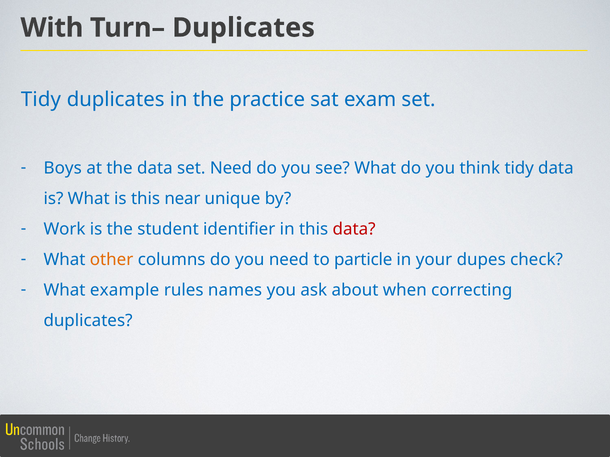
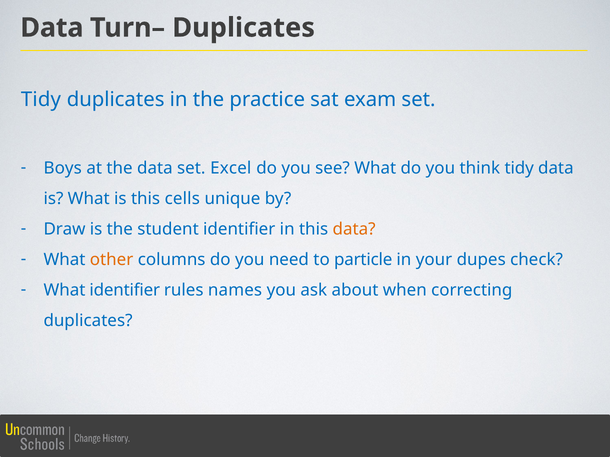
With: With -> Data (52, 28)
set Need: Need -> Excel (231, 168)
near: near -> cells (182, 199)
Work: Work -> Draw (65, 229)
data colour: red -> orange (354, 229)
What example: example -> identifier (125, 290)
